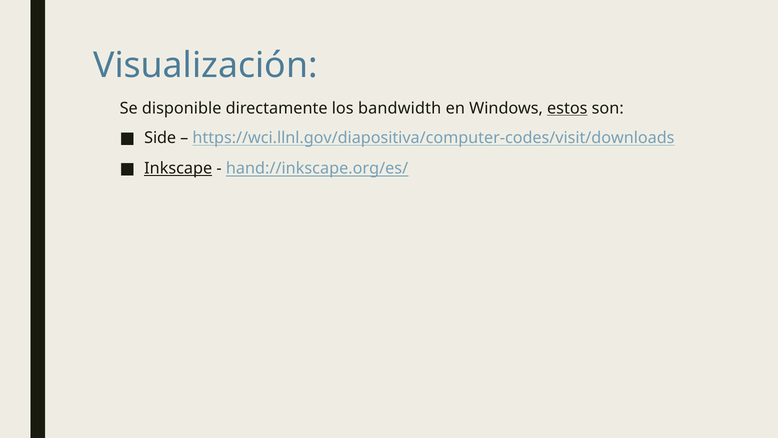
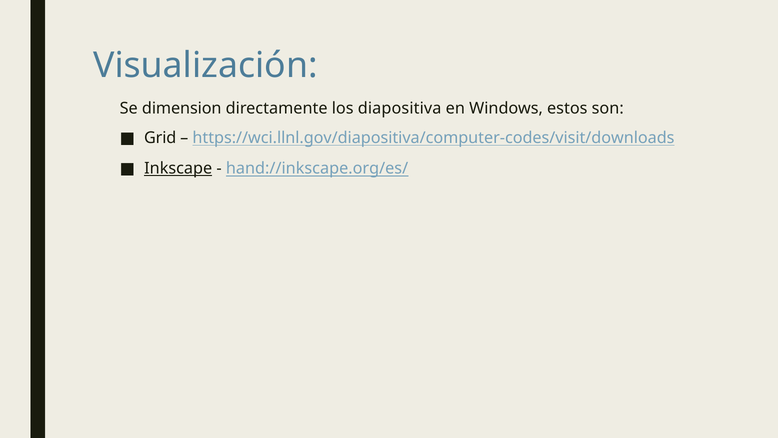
disponible: disponible -> dimension (182, 108)
bandwidth: bandwidth -> diapositiva (400, 108)
estos underline: present -> none (567, 108)
Side: Side -> Grid (160, 138)
